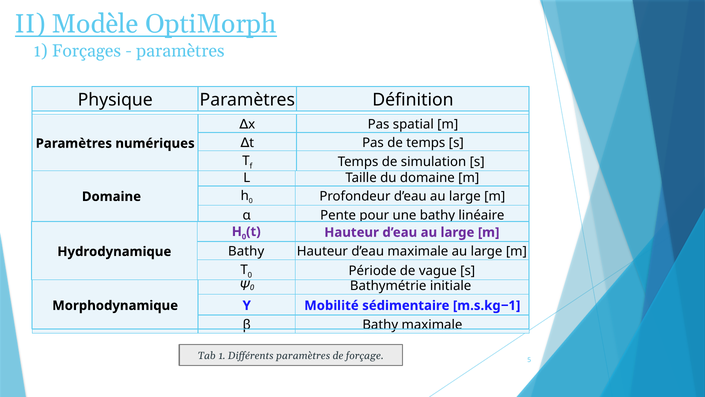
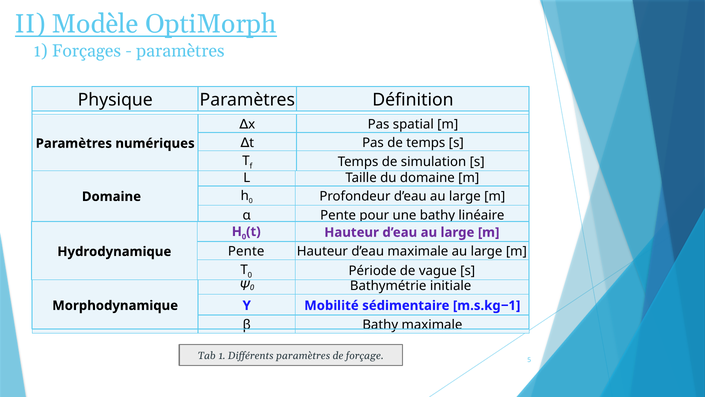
Bathy: Bathy -> Pente (246, 251)
